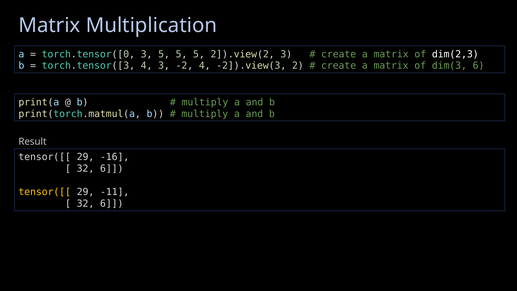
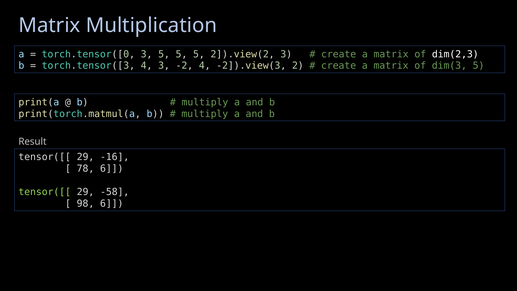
dim(3 6: 6 -> 5 (479, 66)
32: 32 -> 78 (85, 169)
tensor([[ colour: yellow -> light green (45, 192)
-11: -11 -> -58 (115, 192)
32: 32 -> 98 (85, 204)
